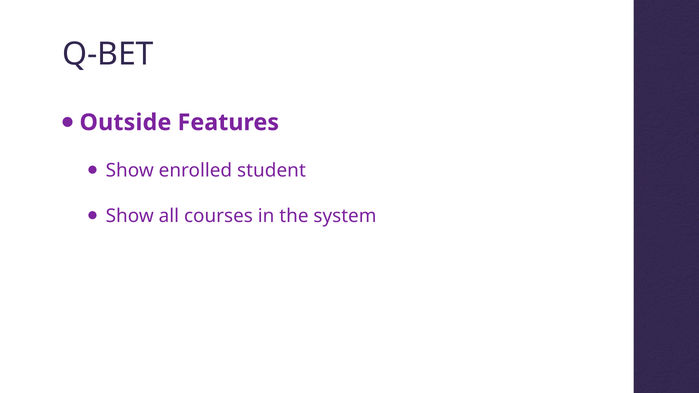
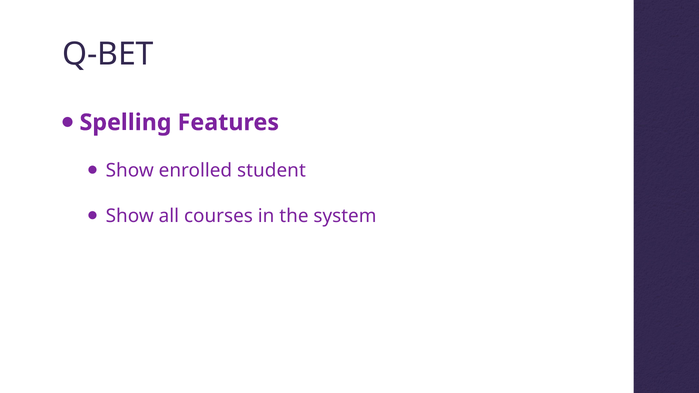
Outside: Outside -> Spelling (126, 123)
